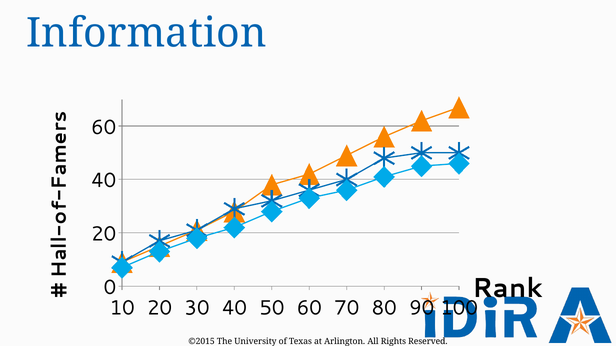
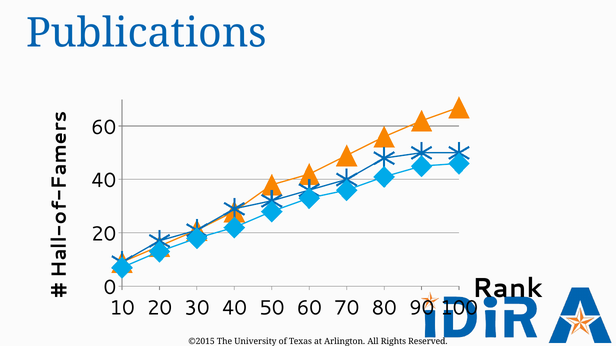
Information: Information -> Publications (147, 33)
